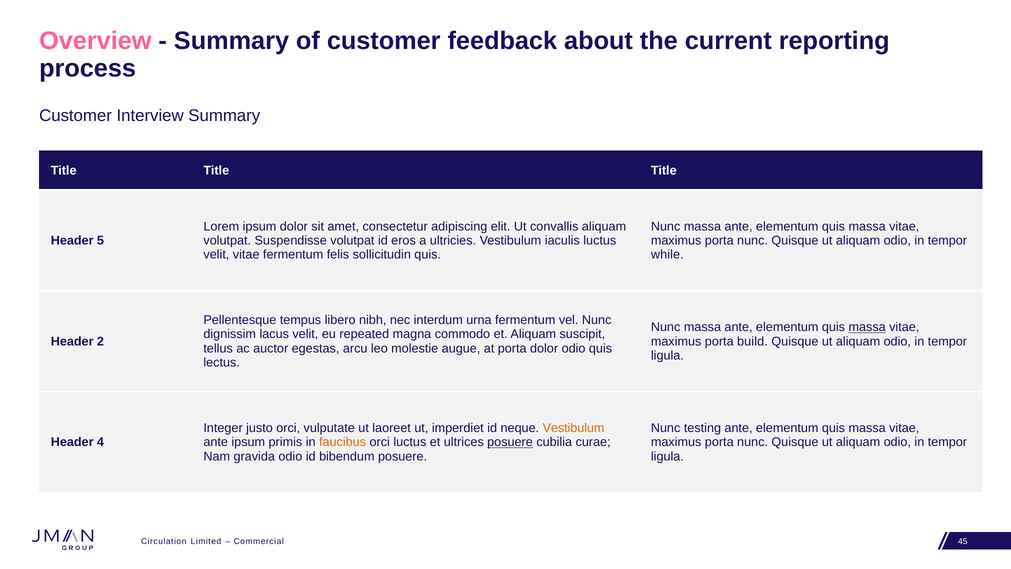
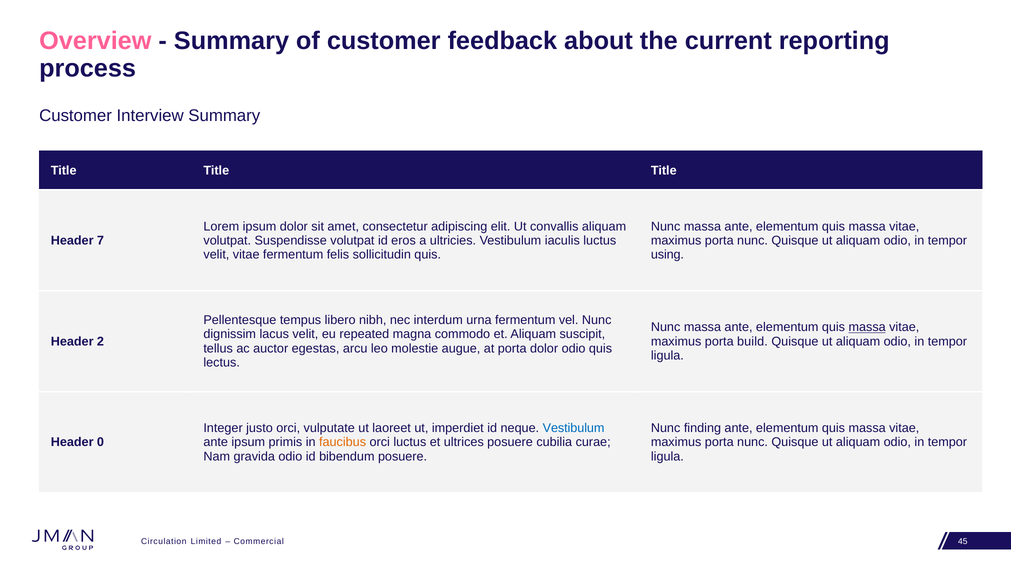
5: 5 -> 7 (101, 240)
while: while -> using (667, 255)
Vestibulum colour: orange -> blue (574, 428)
testing: testing -> finding (702, 428)
4: 4 -> 0 (101, 442)
posuere underline: present -> none (510, 442)
